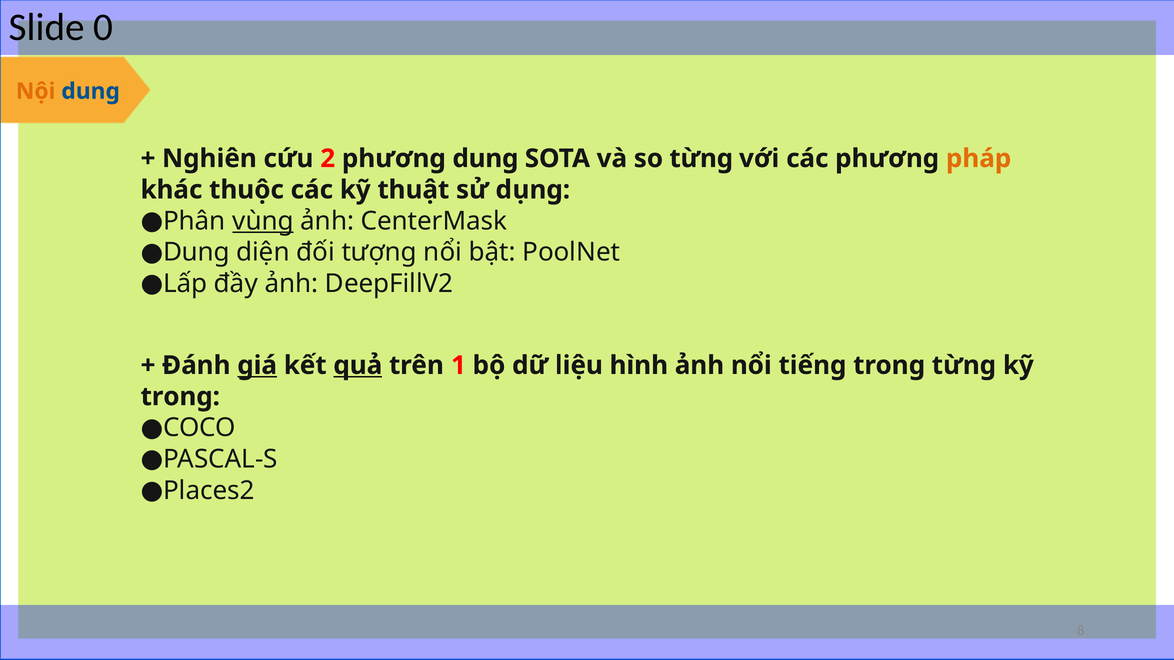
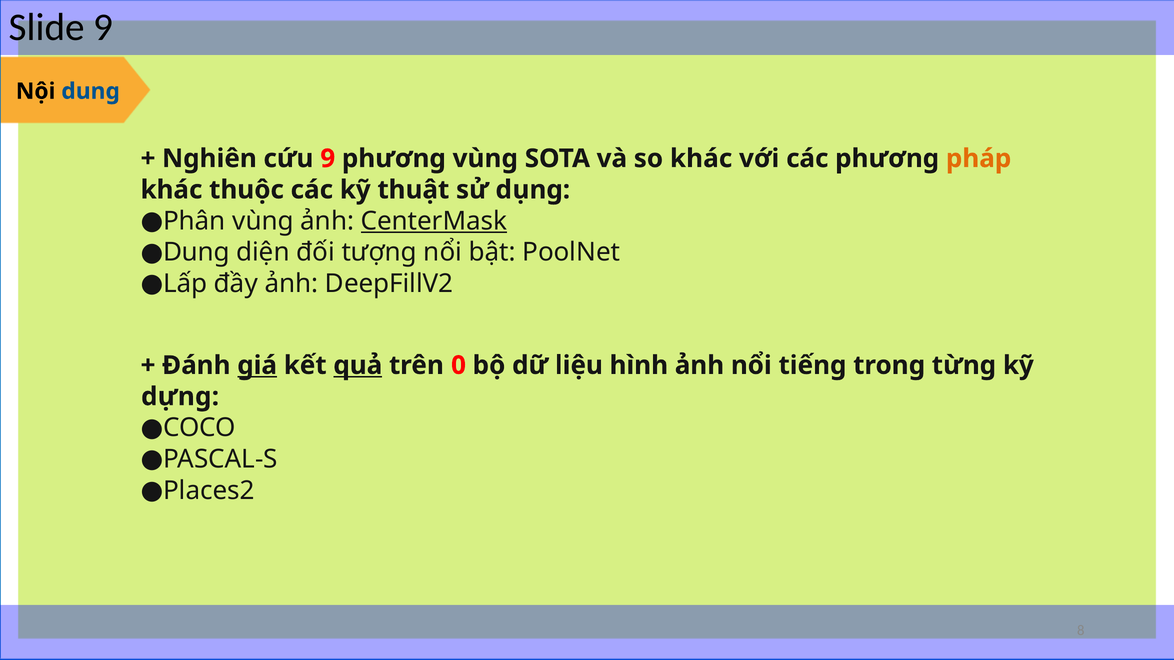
Slide 0: 0 -> 9 (103, 27)
Nội colour: orange -> black (36, 91)
cứu 2: 2 -> 9 (328, 159)
phương dung: dung -> vùng (485, 159)
so từng: từng -> khác (701, 159)
vùng underline: present -> none (263, 221)
CenterMask underline: none -> present (434, 221)
1: 1 -> 0 (459, 366)
trong: trong -> dựng (180, 397)
